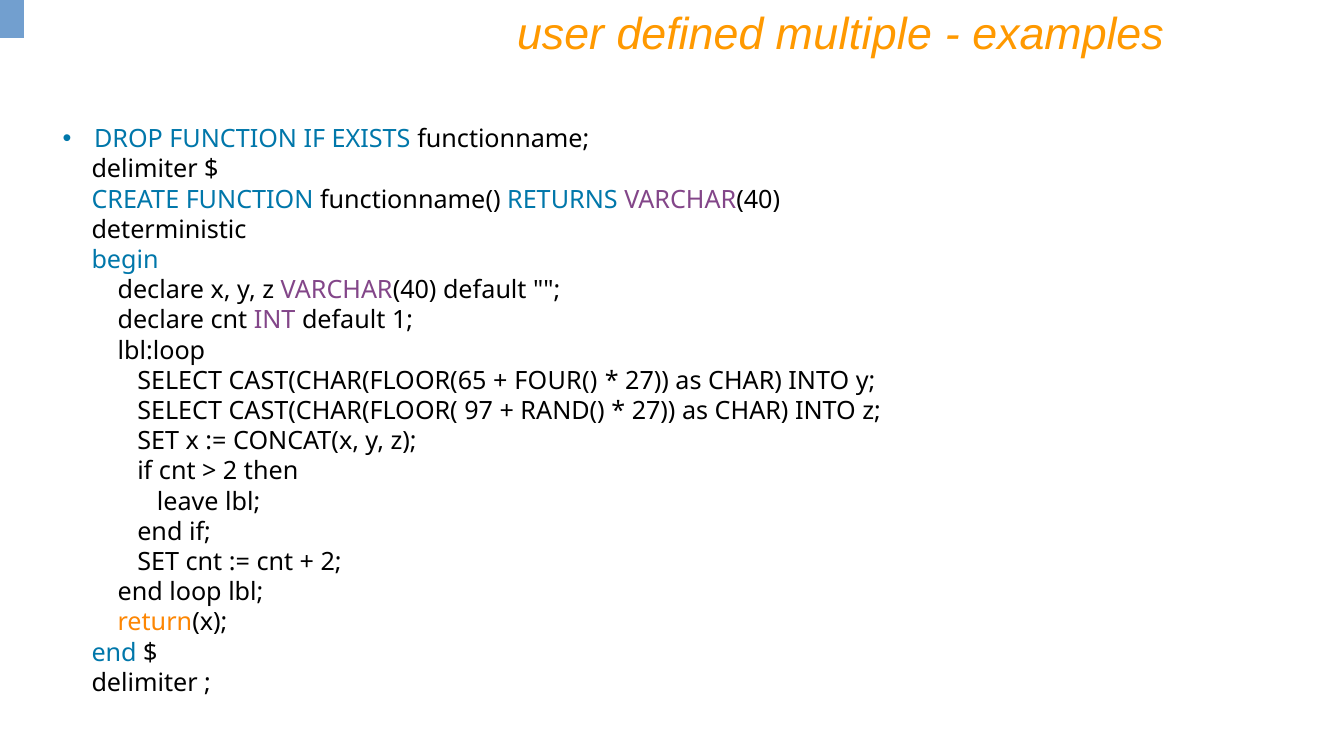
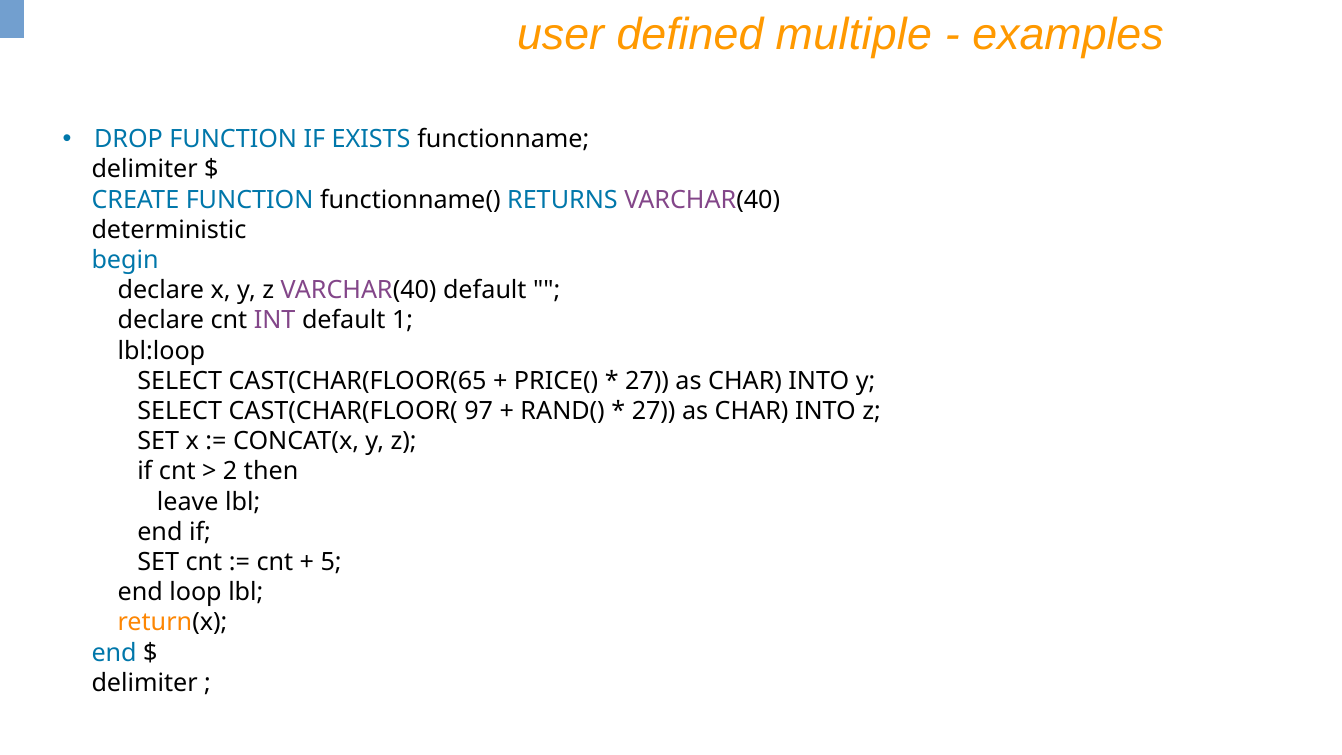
FOUR(: FOUR( -> PRICE( (556, 381)
2: 2 -> 5 (331, 562)
